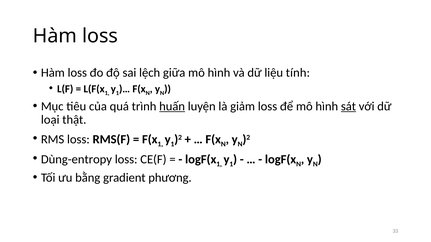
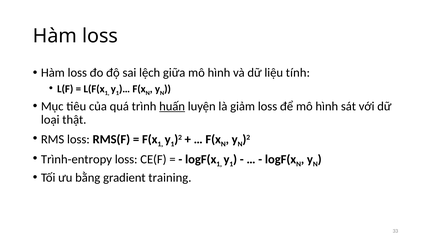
sát underline: present -> none (348, 106)
Dùng-entropy: Dùng-entropy -> Trình-entropy (76, 159)
phương: phương -> training (170, 178)
